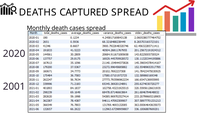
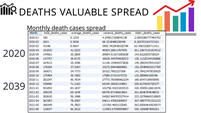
CAPTURED: CAPTURED -> VALUABLE (84, 12)
2001: 2001 -> 2039 (14, 87)
